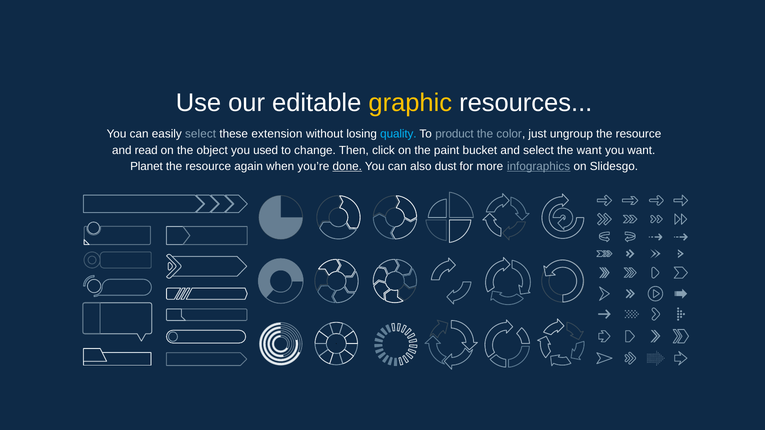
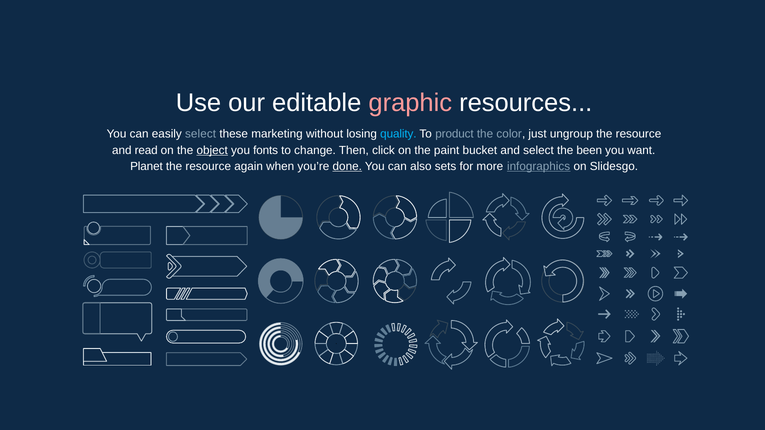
graphic colour: yellow -> pink (410, 103)
extension: extension -> marketing (277, 134)
object underline: none -> present (212, 150)
used: used -> fonts (266, 150)
the want: want -> been (589, 150)
dust: dust -> sets (446, 166)
